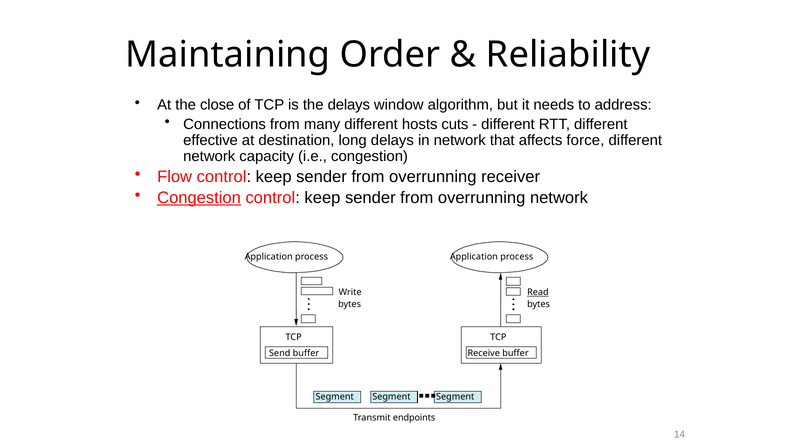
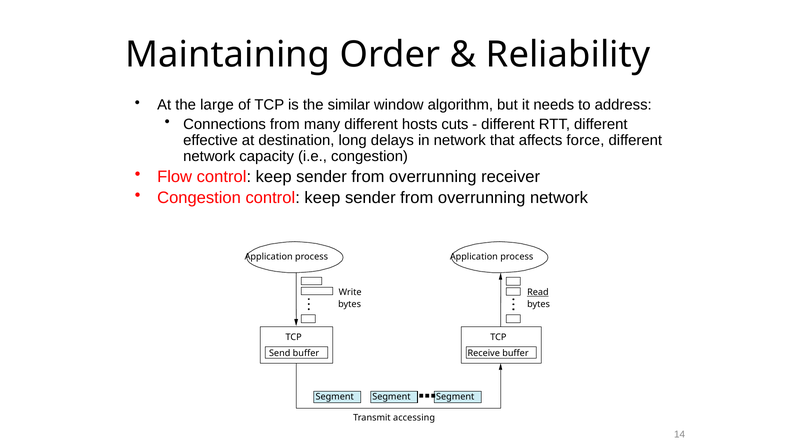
close: close -> large (217, 105)
the delays: delays -> similar (349, 105)
Congestion underline: present -> none (199, 198)
endpoints: endpoints -> accessing (414, 417)
